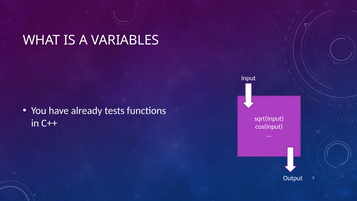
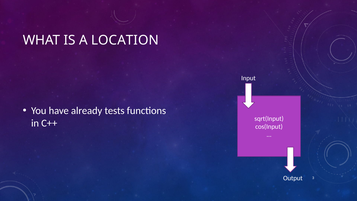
VARIABLES: VARIABLES -> LOCATION (125, 40)
